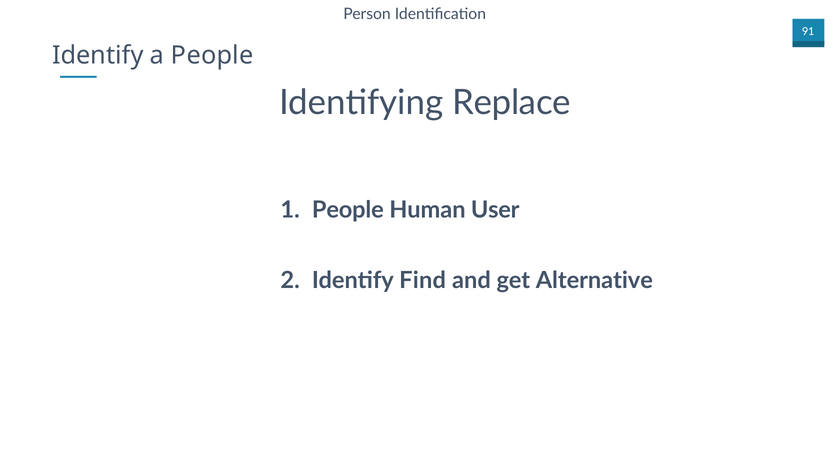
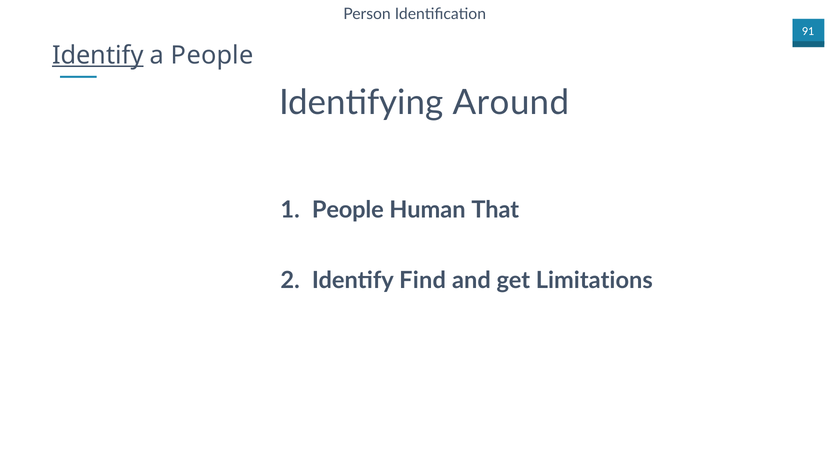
Identify underline: none -> present (98, 55)
Replace: Replace -> Around (511, 103)
User: User -> That (495, 210)
Alternative: Alternative -> Limitations (594, 281)
